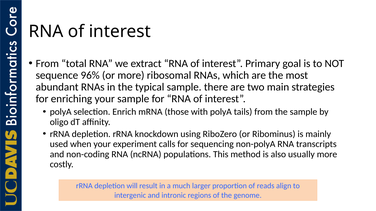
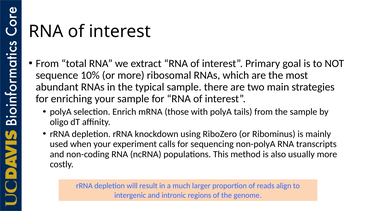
96%: 96% -> 10% (90, 75)
